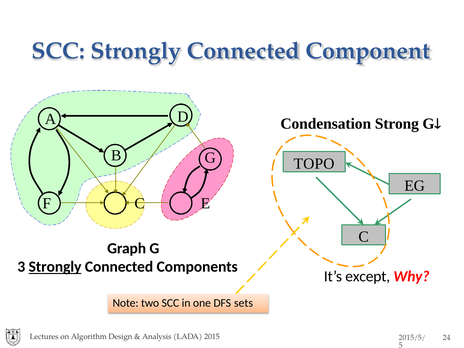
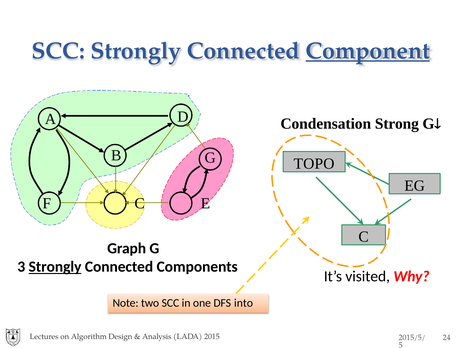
Component underline: none -> present (368, 51)
except: except -> visited (368, 276)
sets: sets -> into (244, 303)
